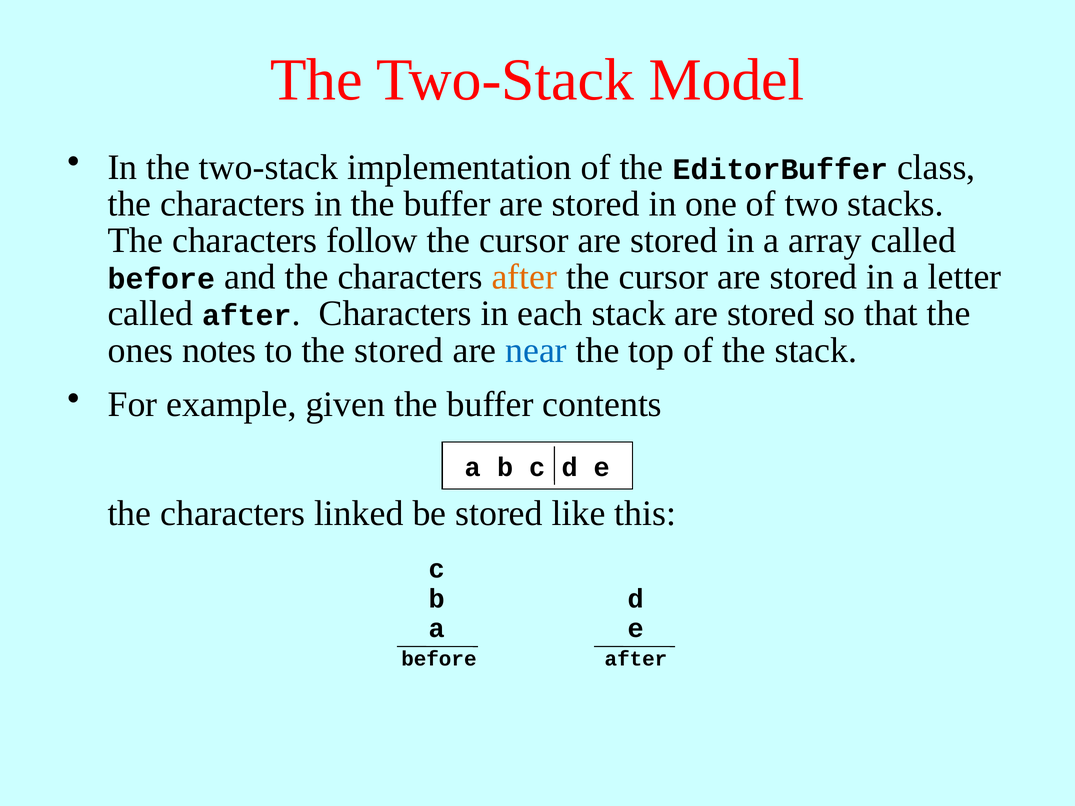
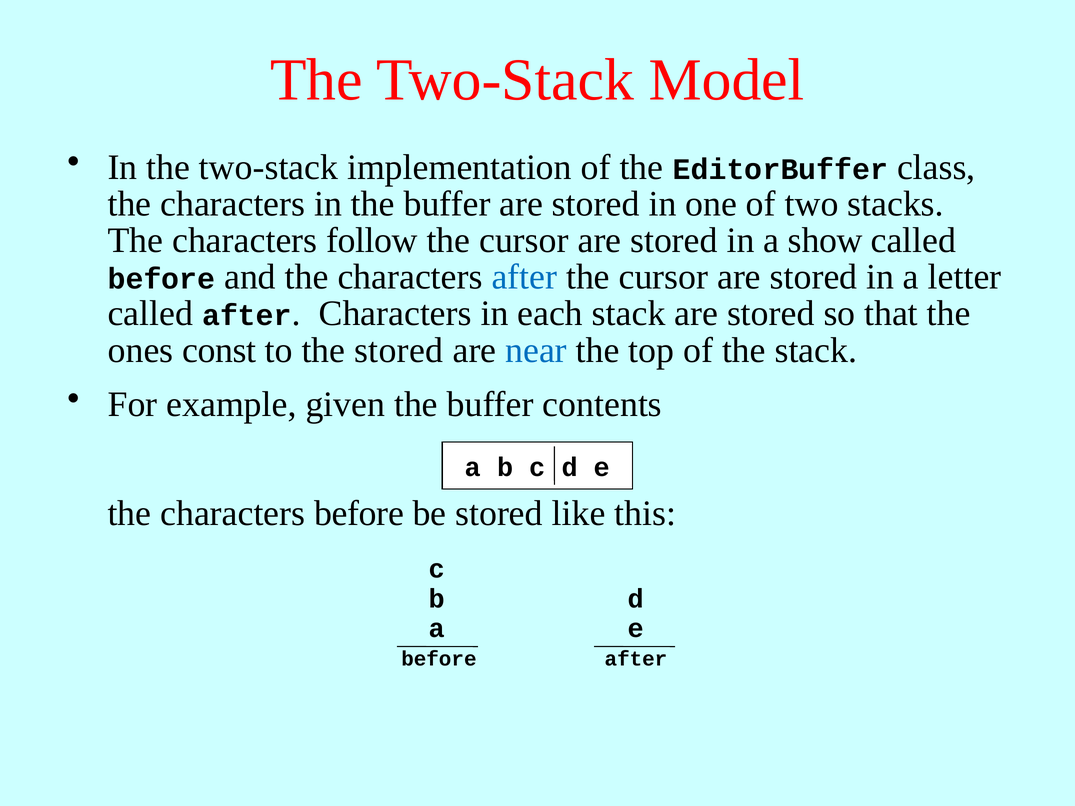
array: array -> show (825, 241)
after colour: orange -> blue (524, 277)
notes: notes -> const (219, 350)
characters linked: linked -> before (359, 514)
